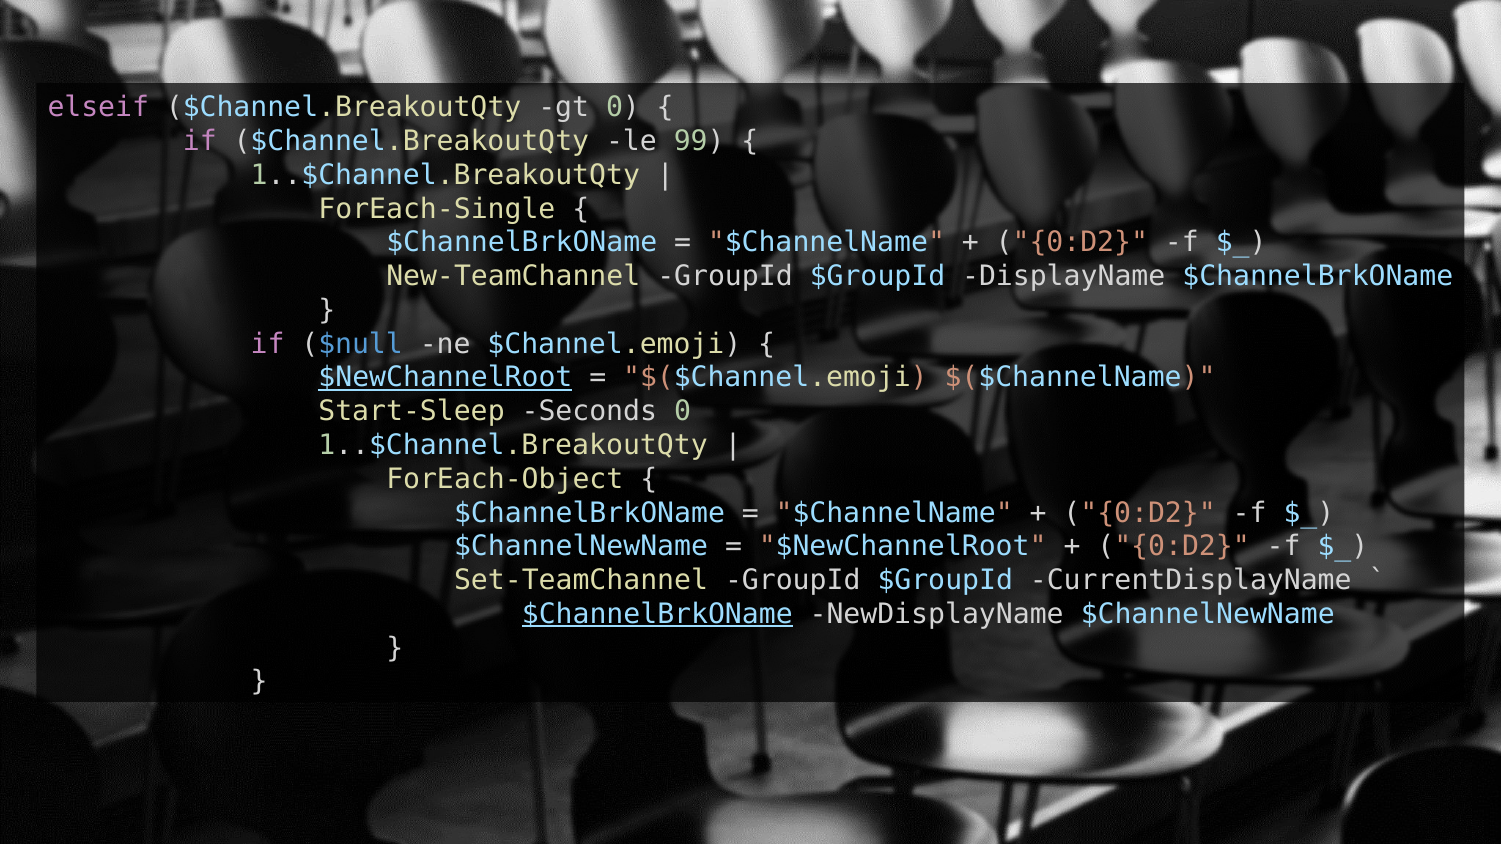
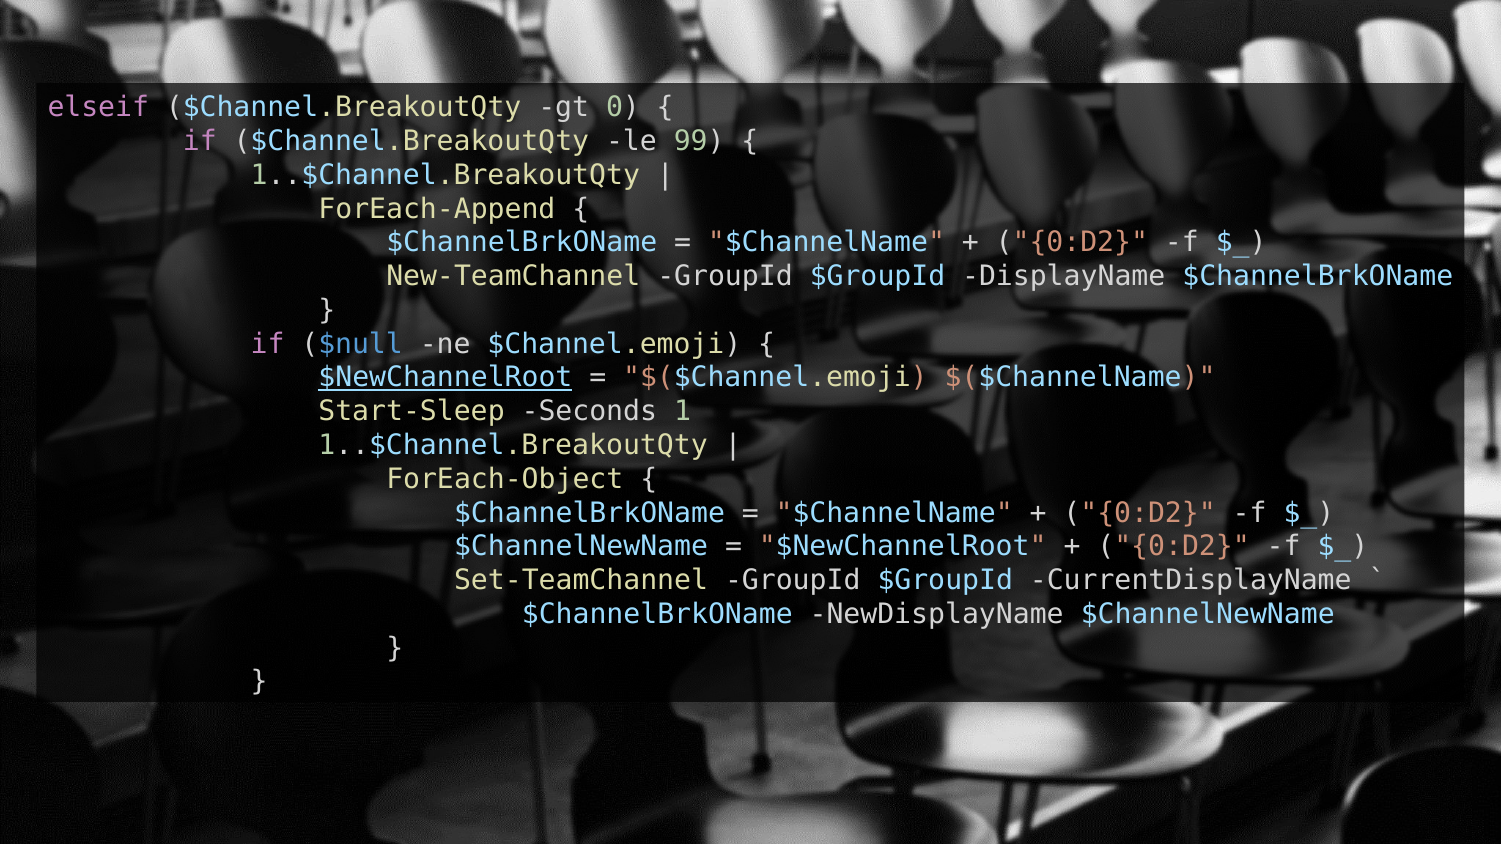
ForEach-Single: ForEach-Single -> ForEach-Append (437, 209)
Seconds 0: 0 -> 1 (683, 412)
$ChannelBrkOName underline: present -> none (657, 614)
